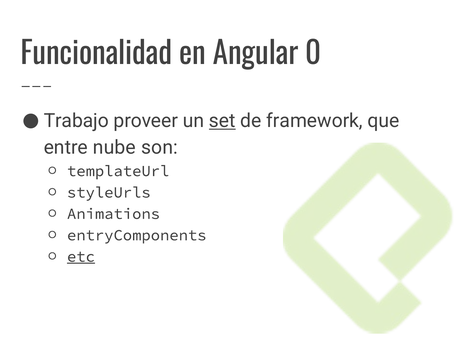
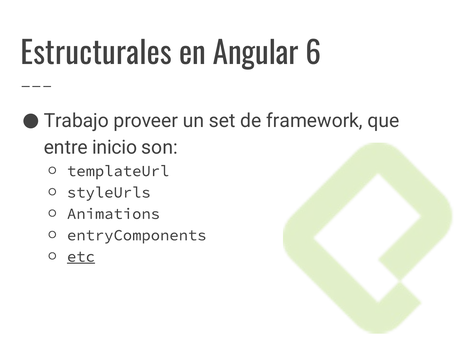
Funcionalidad: Funcionalidad -> Estructurales (96, 54)
0: 0 -> 6 (313, 54)
set underline: present -> none (222, 121)
nube: nube -> inicio (115, 147)
